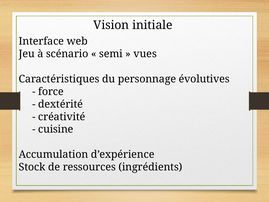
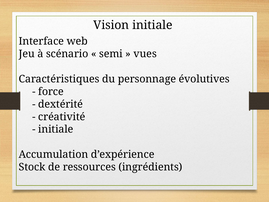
cuisine: cuisine -> initiale (56, 129)
